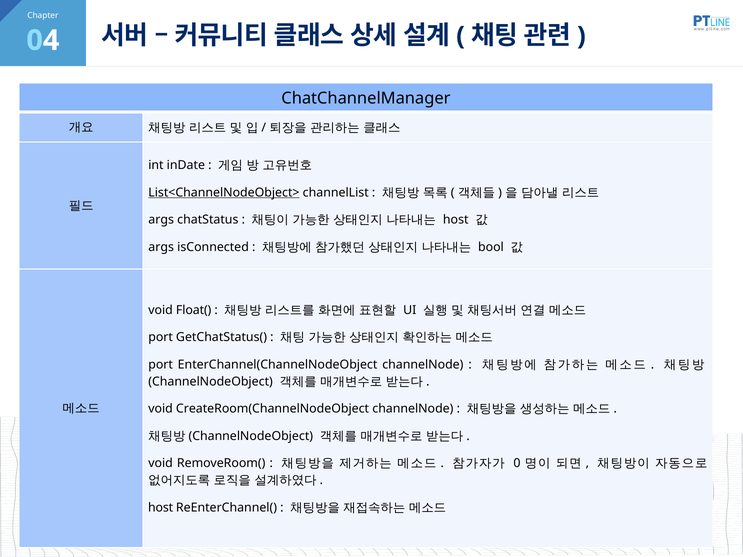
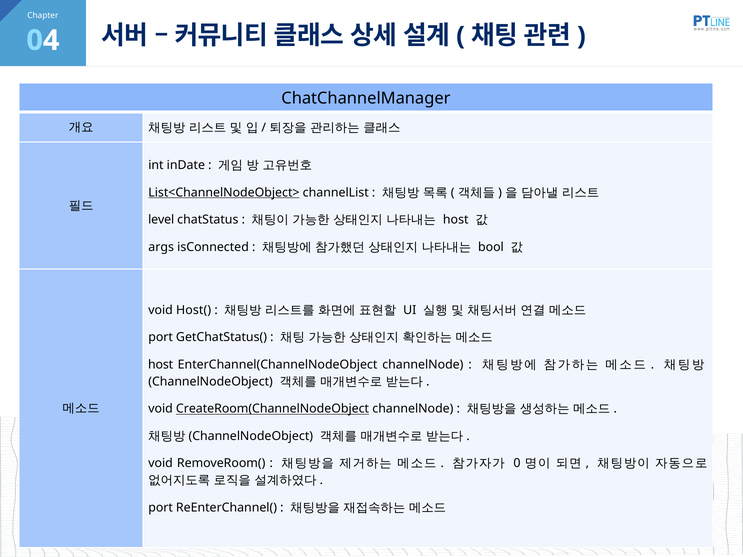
args: args -> level (161, 220)
Float(: Float( -> Host( (194, 310)
port: port -> host (161, 365)
CreateRoom(ChannelNodeObject underline: none -> present (273, 409)
host: host -> port (161, 508)
